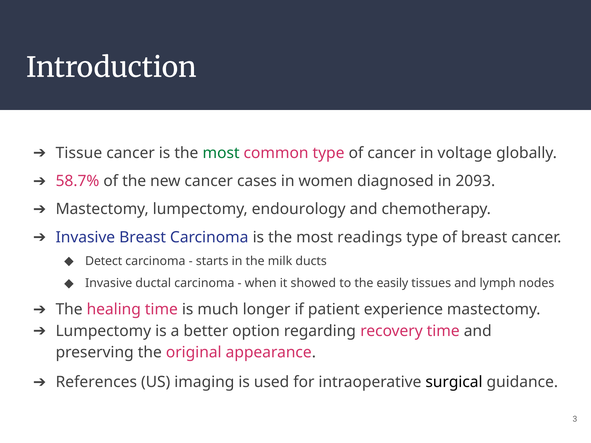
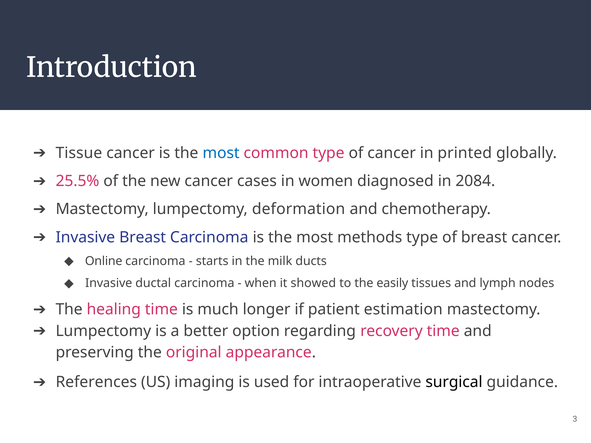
most colour: green -> blue (221, 153)
voltage: voltage -> printed (465, 153)
58.7%: 58.7% -> 25.5% (77, 181)
2093: 2093 -> 2084 (475, 181)
endourology: endourology -> deformation (299, 209)
readings: readings -> methods (370, 237)
Detect: Detect -> Online (104, 261)
experience: experience -> estimation (403, 310)
